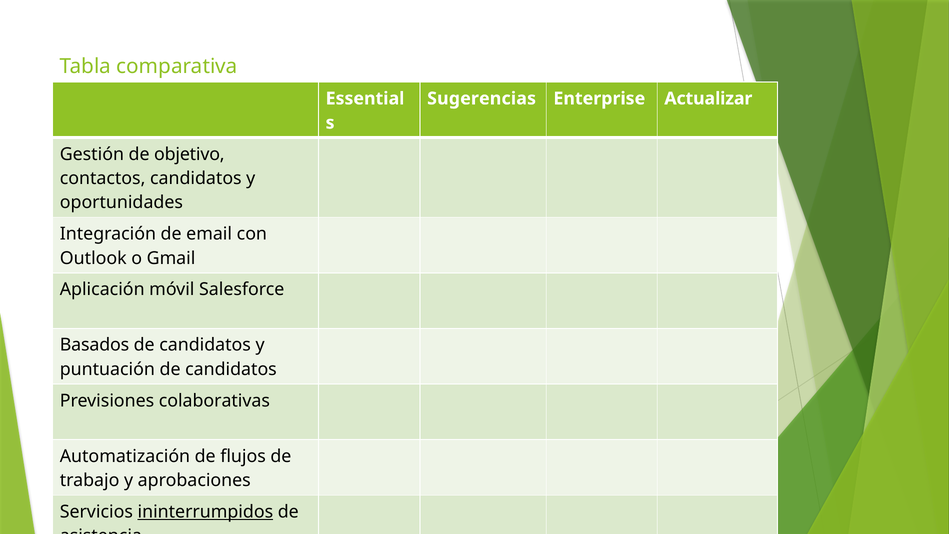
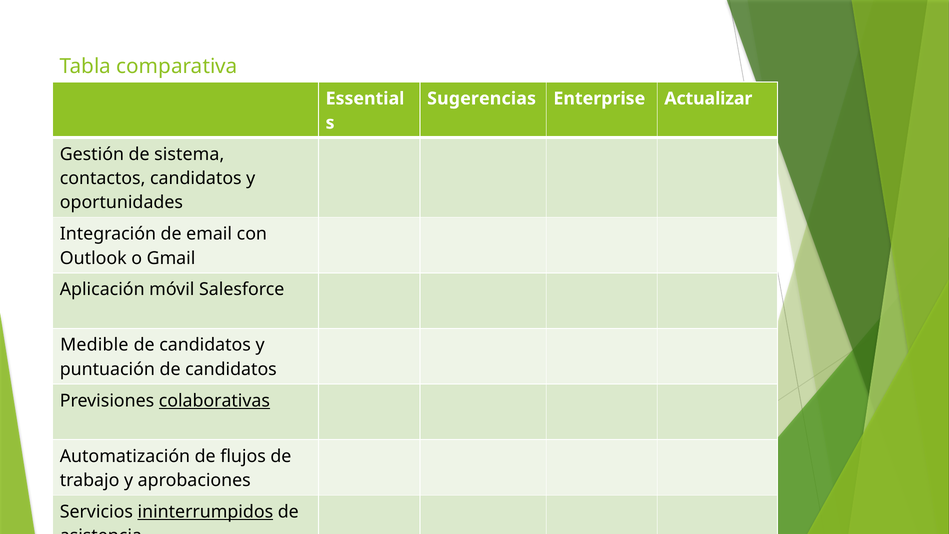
objetivo: objetivo -> sistema (189, 154)
Basados: Basados -> Medible (94, 345)
colaborativas underline: none -> present (214, 401)
